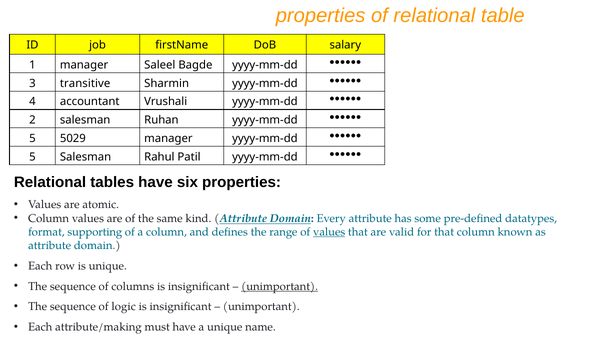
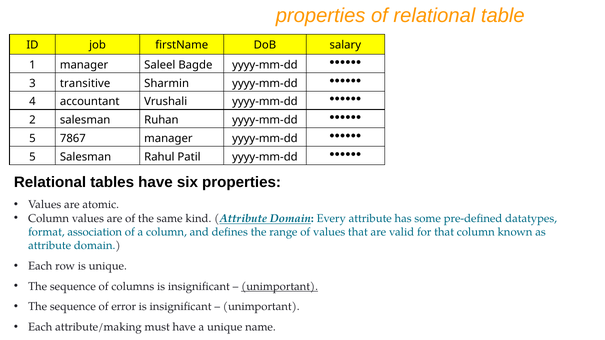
5029: 5029 -> 7867 (73, 139)
supporting: supporting -> association (95, 232)
values underline: present -> none (329, 232)
logic: logic -> error (124, 307)
